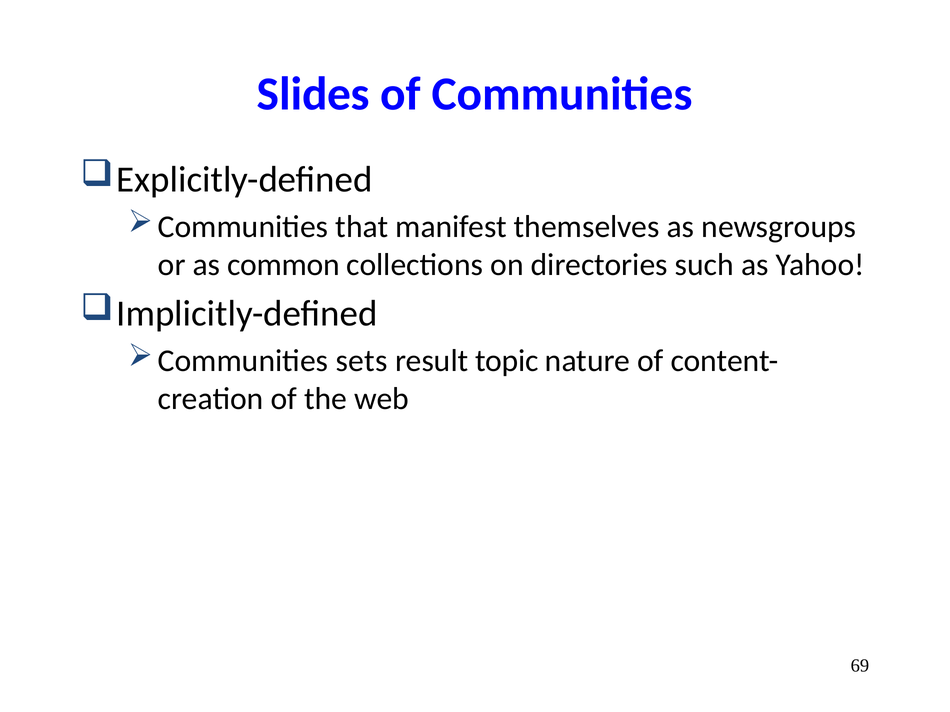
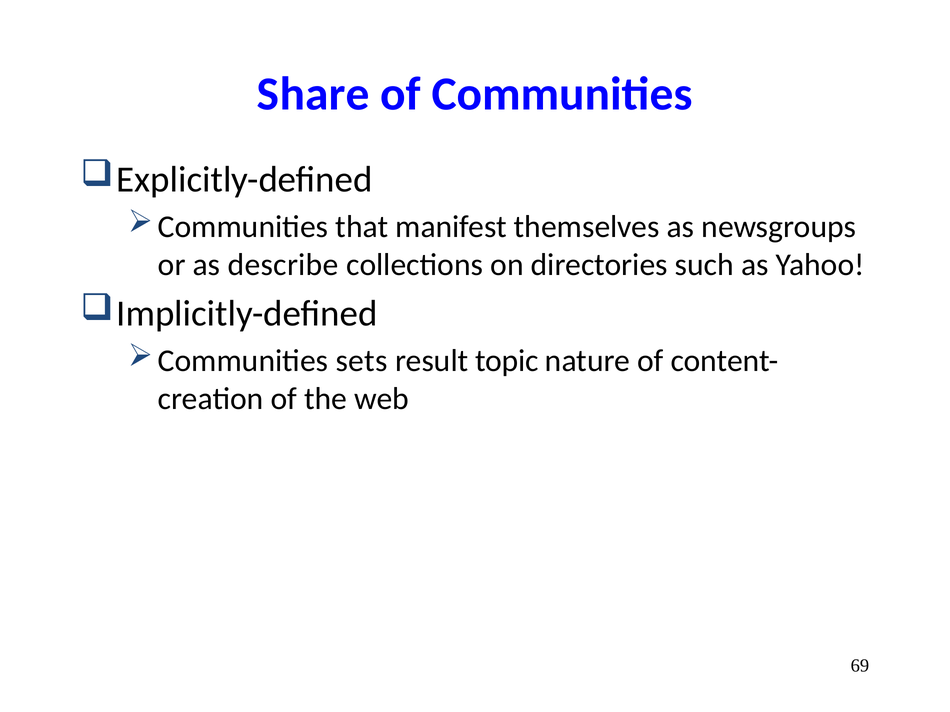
Slides: Slides -> Share (313, 94)
common: common -> describe (283, 265)
